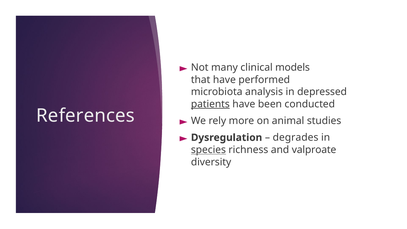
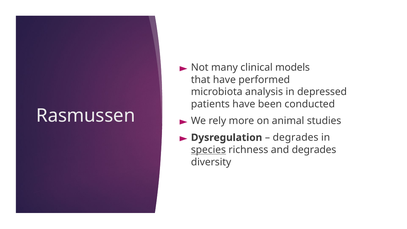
patients underline: present -> none (210, 104)
References: References -> Rasmussen (86, 116)
and valproate: valproate -> degrades (314, 150)
